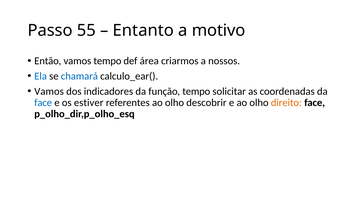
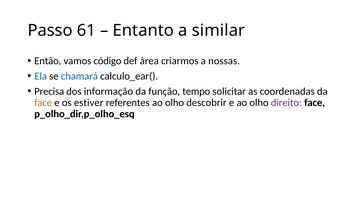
55: 55 -> 61 (86, 30)
motivo: motivo -> similar (218, 30)
vamos tempo: tempo -> código (107, 61)
nossos: nossos -> nossas (224, 61)
Vamos: Vamos -> Precisa (49, 91)
indicadores: indicadores -> informação (108, 91)
face colour: blue -> orange (43, 103)
direito colour: orange -> purple (286, 103)
